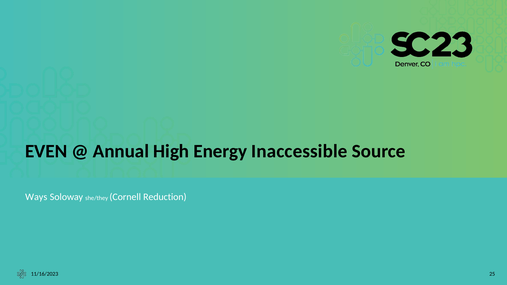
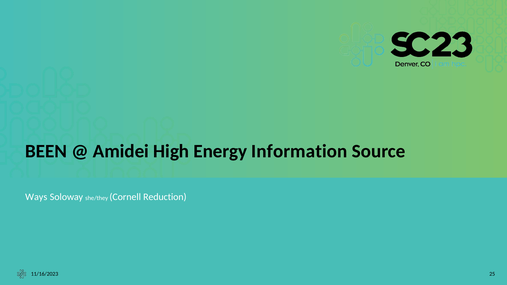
EVEN: EVEN -> BEEN (46, 151)
Annual: Annual -> Amidei (121, 151)
Inaccessible: Inaccessible -> Information (299, 151)
